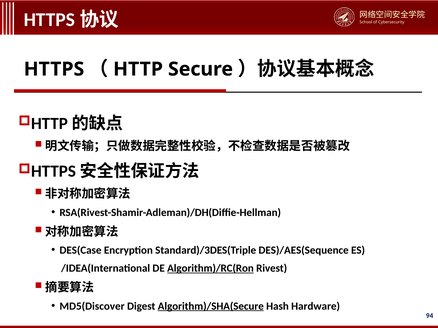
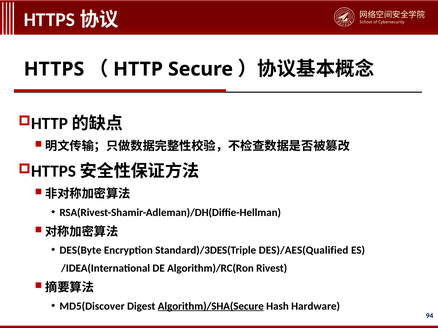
DES(Case: DES(Case -> DES(Byte (80, 251)
DES)/AES(Sequence: DES)/AES(Sequence -> DES)/AES(Qualified (304, 251)
Algorithm)/RC(Ron underline: present -> none (210, 269)
